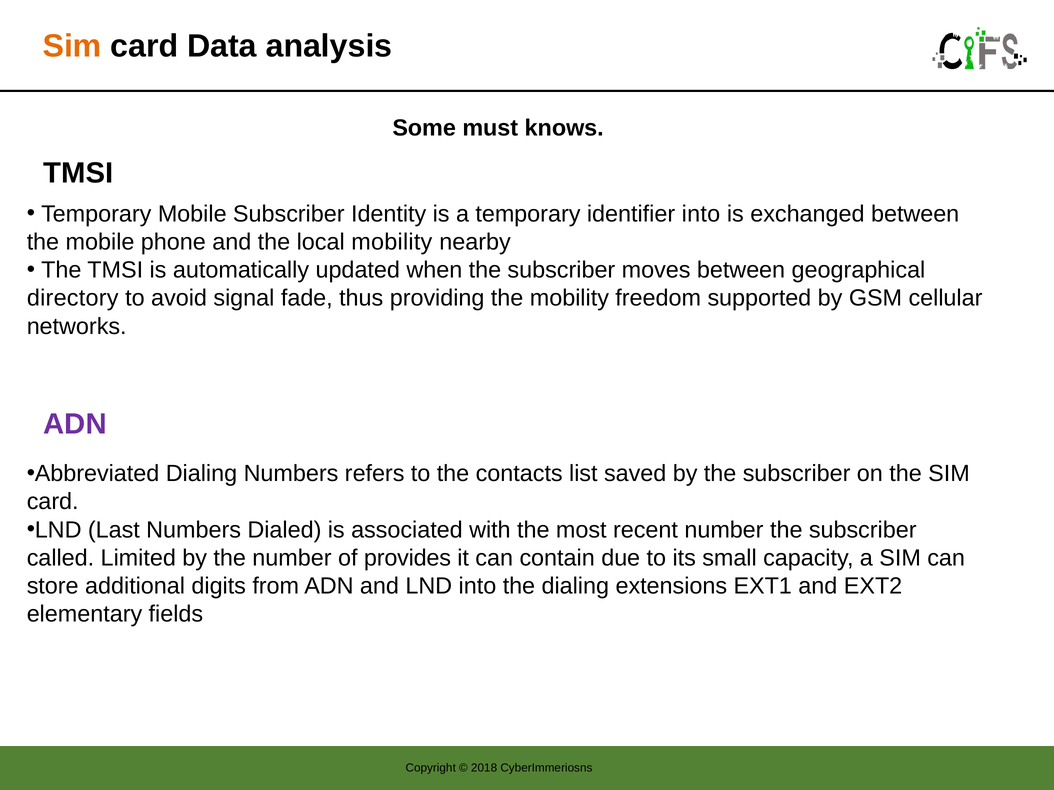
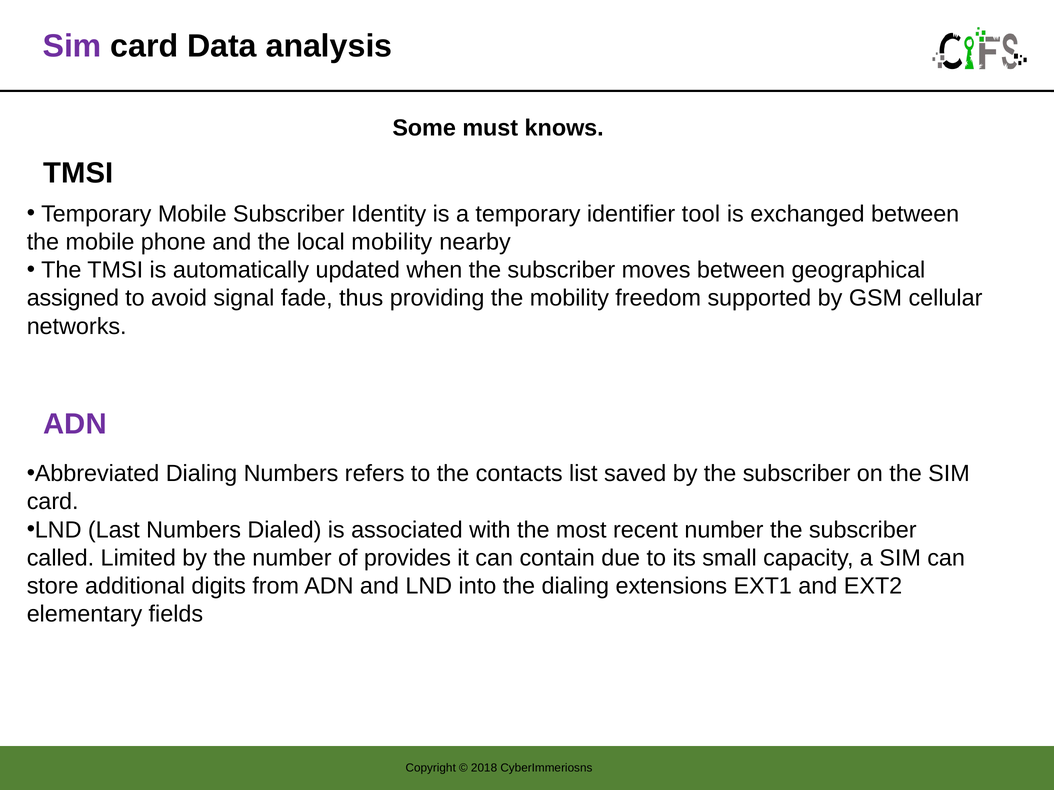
Sim colour: orange -> purple (72, 46)
identifier into: into -> tool (701, 214)
directory: directory -> assigned (73, 298)
